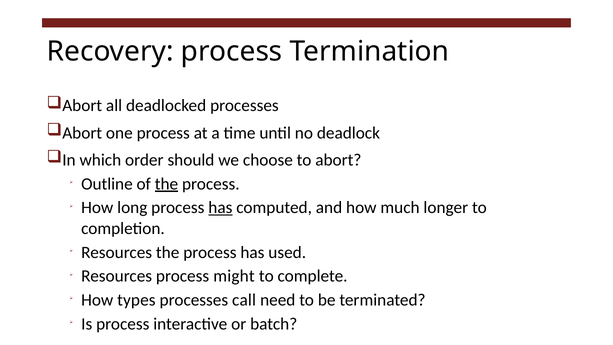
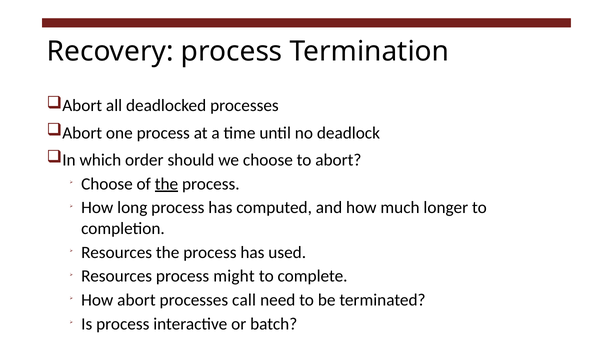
Outline: Outline -> Choose (107, 184)
has underline: present -> none (220, 208)
How types: types -> abort (136, 300)
